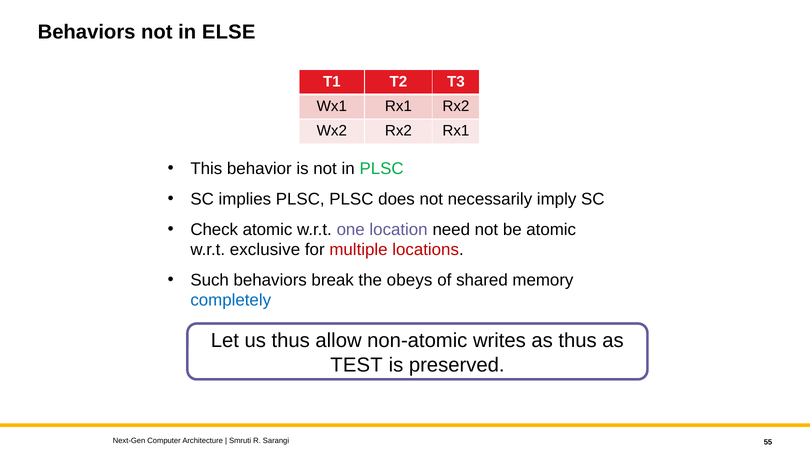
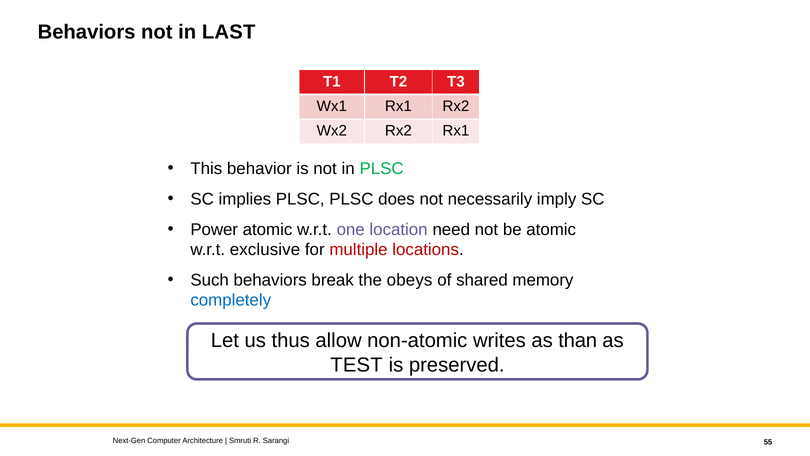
ELSE: ELSE -> LAST (229, 32)
Check: Check -> Power (214, 229)
as thus: thus -> than (578, 340)
